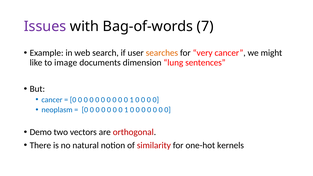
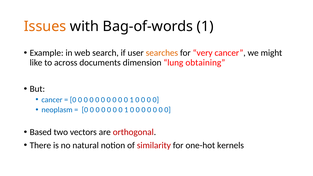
Issues colour: purple -> orange (45, 26)
Bag-of-words 7: 7 -> 1 (205, 26)
image: image -> across (66, 63)
sentences: sentences -> obtaining (205, 63)
Demo: Demo -> Based (41, 132)
